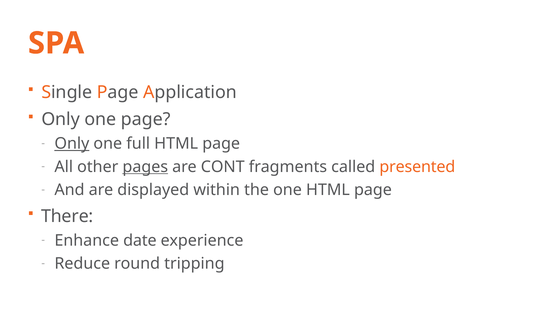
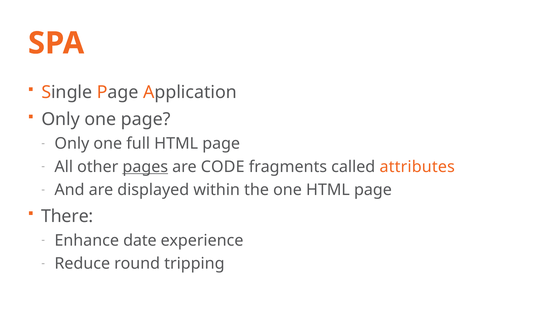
Only underline: present -> none (72, 144)
CONT: CONT -> CODE (223, 167)
presented: presented -> attributes (417, 167)
